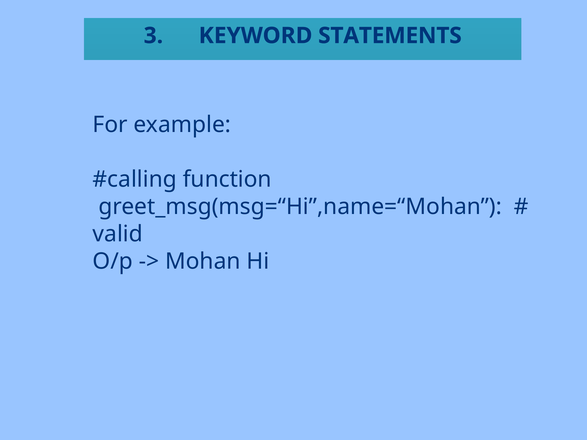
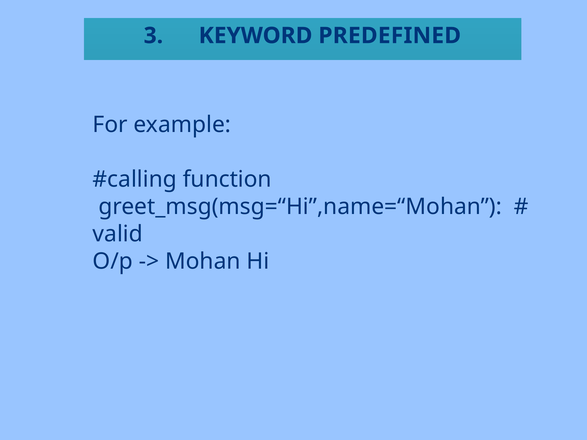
STATEMENTS: STATEMENTS -> PREDEFINED (390, 36)
